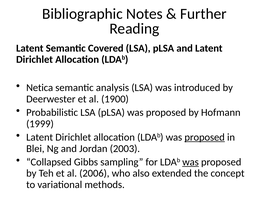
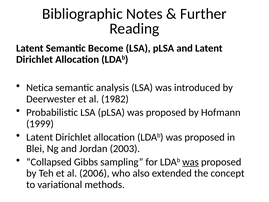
Covered: Covered -> Become (106, 48)
1900: 1900 -> 1982 (115, 99)
proposed underline: present -> none (205, 137)
